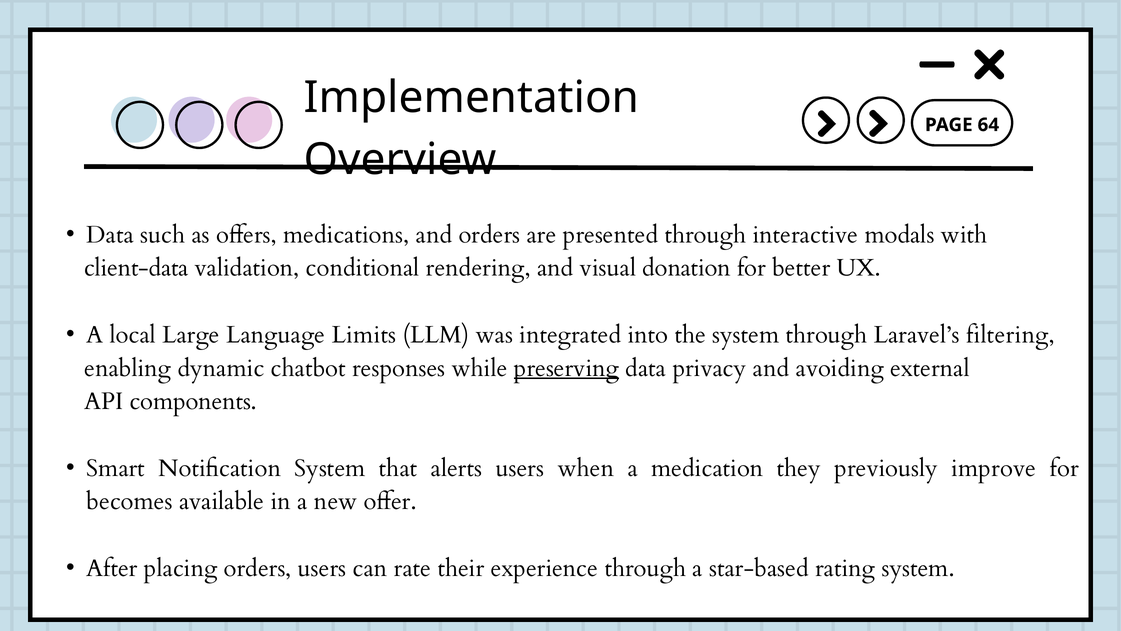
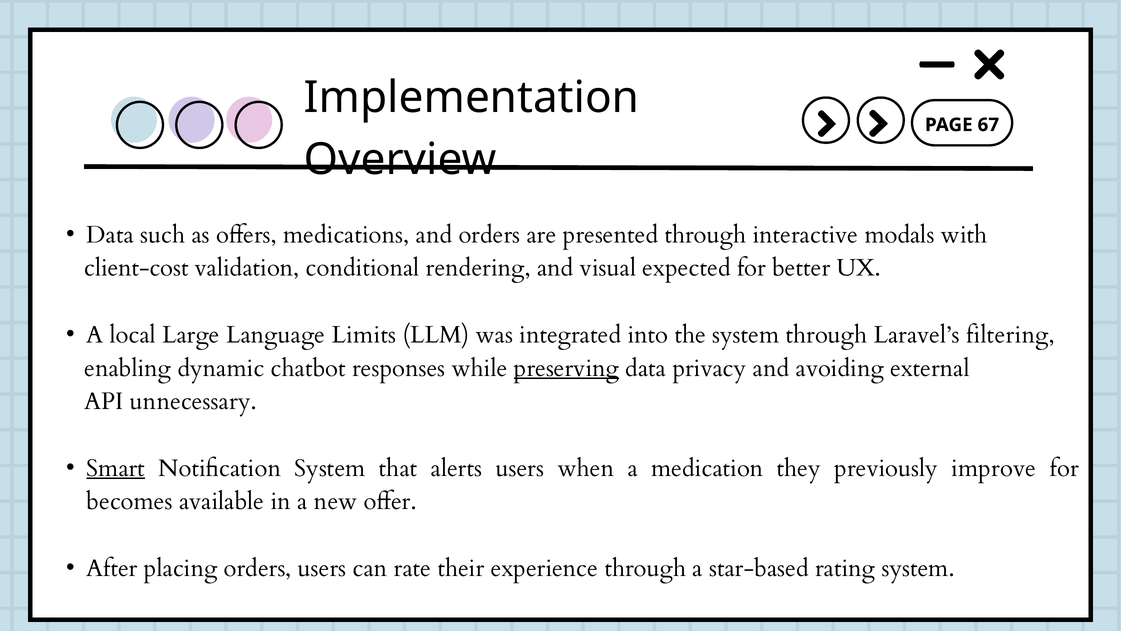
64: 64 -> 67 (988, 125)
client-data: client-data -> client-cost (136, 268)
donation: donation -> expected (687, 268)
components: components -> unnecessary (193, 401)
Smart underline: none -> present (116, 468)
